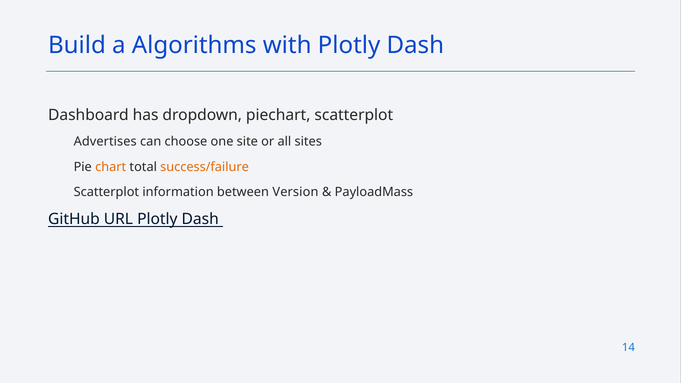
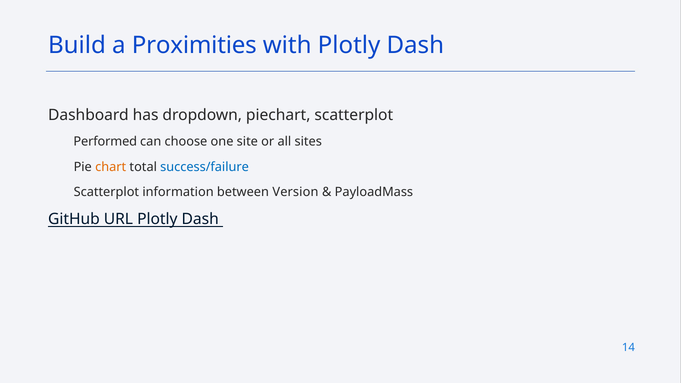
Algorithms: Algorithms -> Proximities (194, 45)
Advertises: Advertises -> Performed (105, 142)
success/failure colour: orange -> blue (205, 167)
